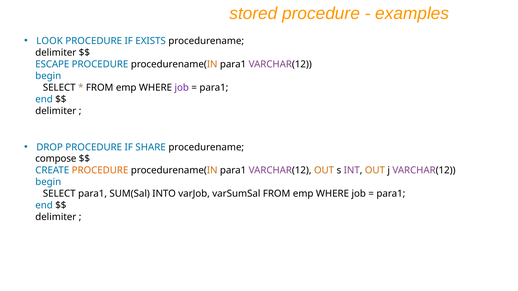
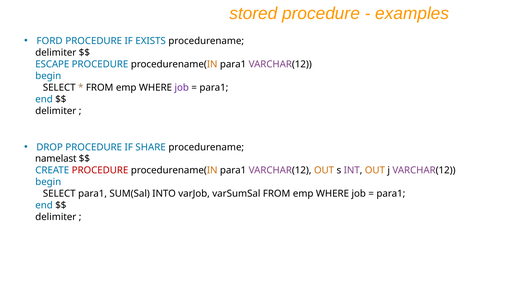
LOOK: LOOK -> FORD (50, 41)
compose: compose -> namelast (56, 159)
PROCEDURE colour: orange -> red (100, 171)
